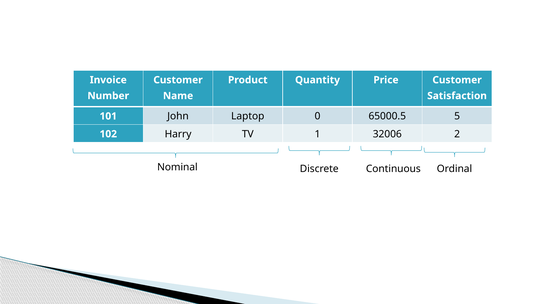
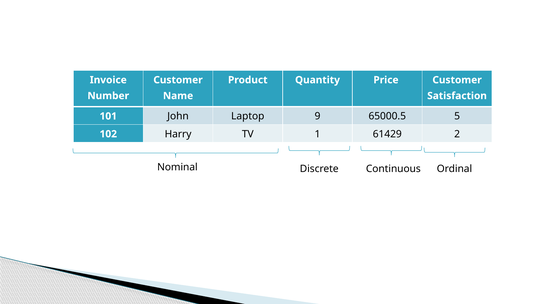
0: 0 -> 9 (318, 116)
32006: 32006 -> 61429 (387, 134)
